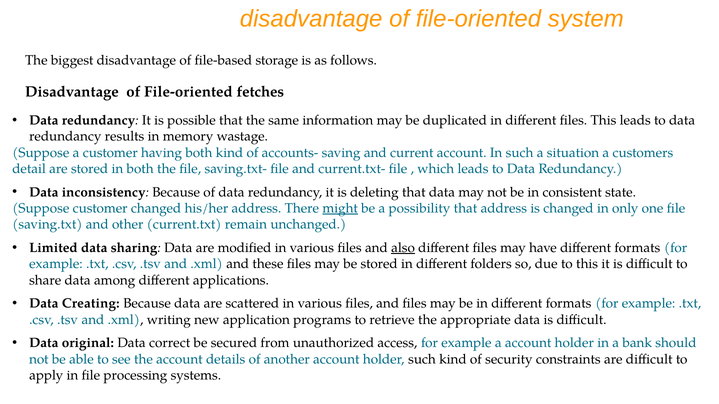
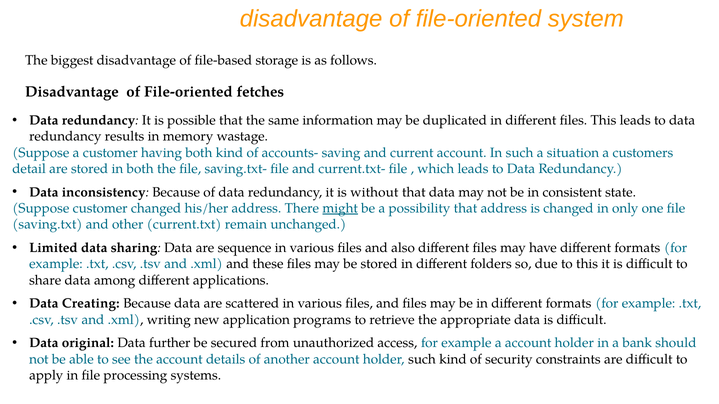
deleting: deleting -> without (374, 192)
modified: modified -> sequence (245, 248)
also underline: present -> none (403, 248)
correct: correct -> further (170, 343)
